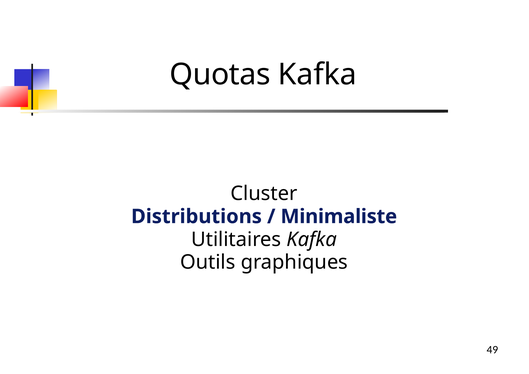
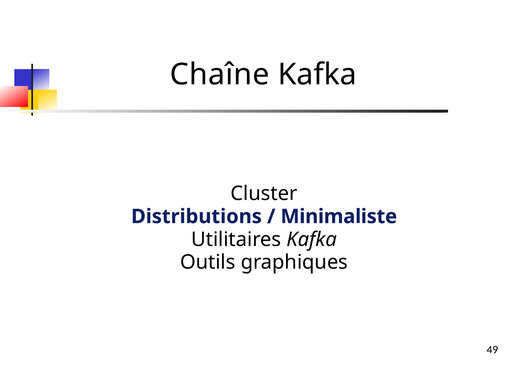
Quotas: Quotas -> Chaîne (220, 74)
